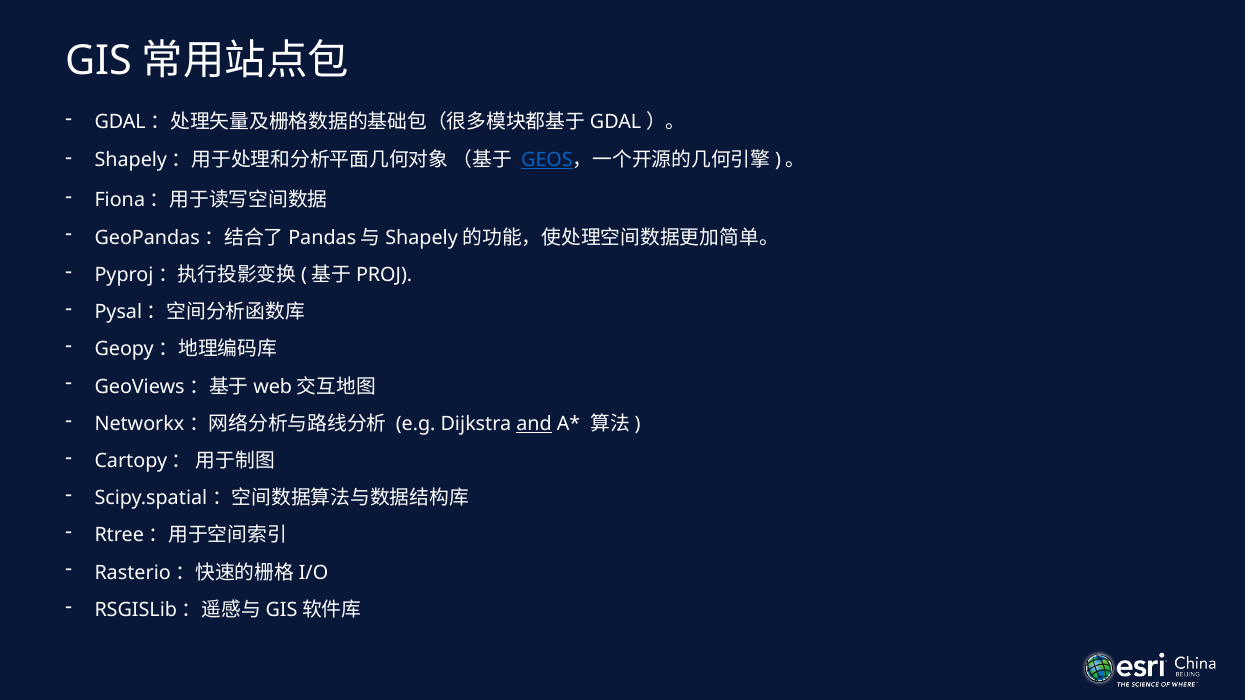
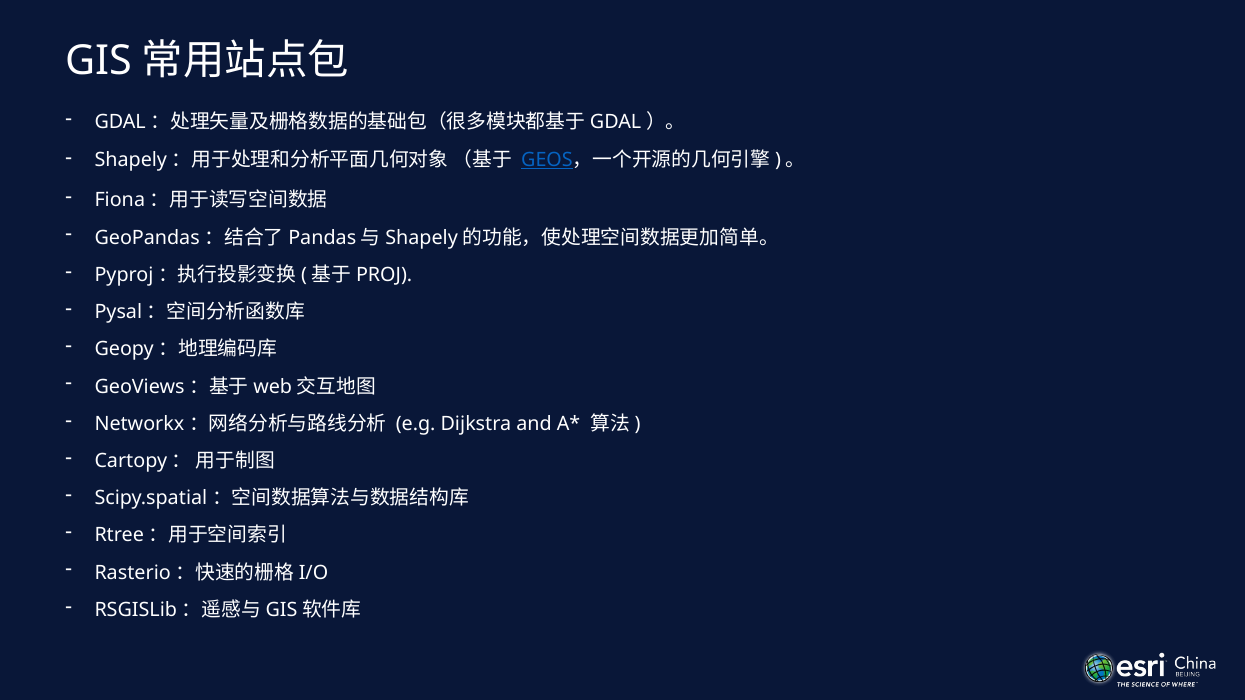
and underline: present -> none (534, 424)
